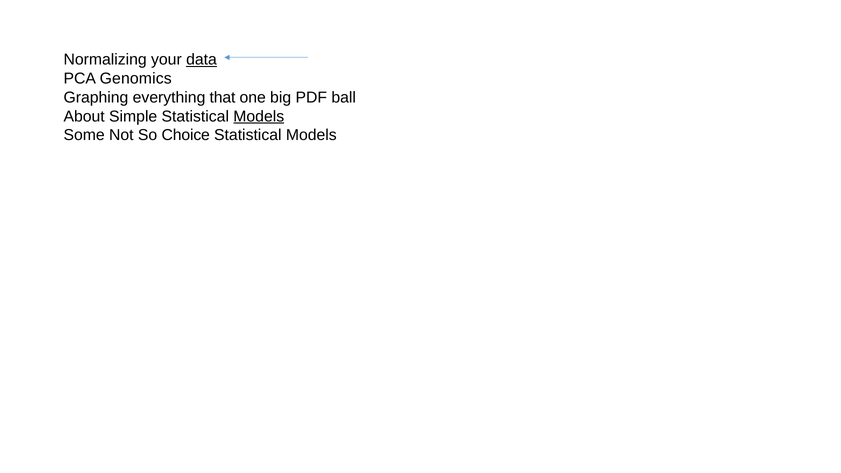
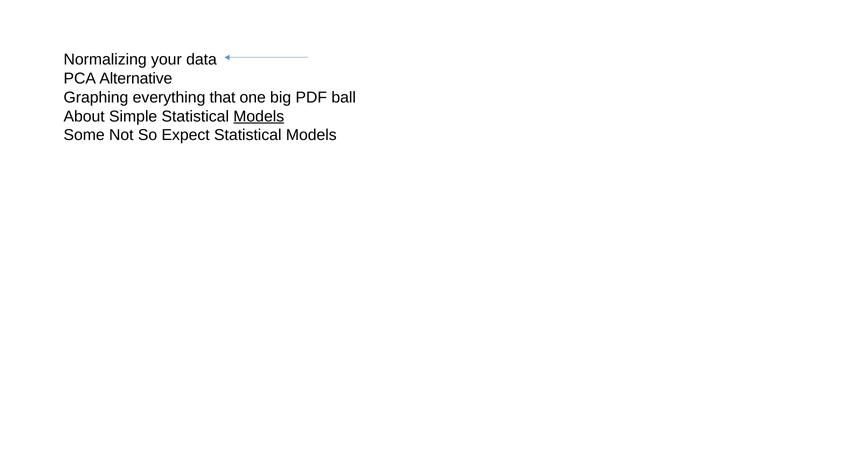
data underline: present -> none (201, 60)
Genomics: Genomics -> Alternative (136, 78)
Choice: Choice -> Expect (186, 135)
